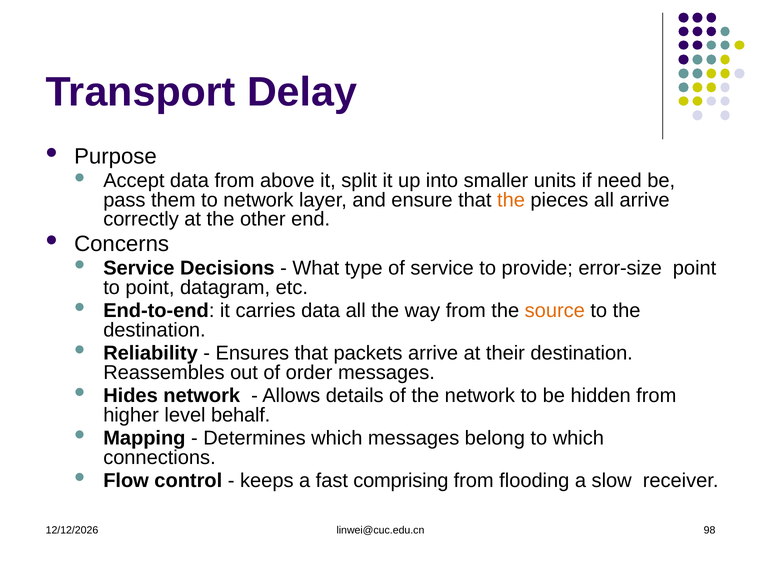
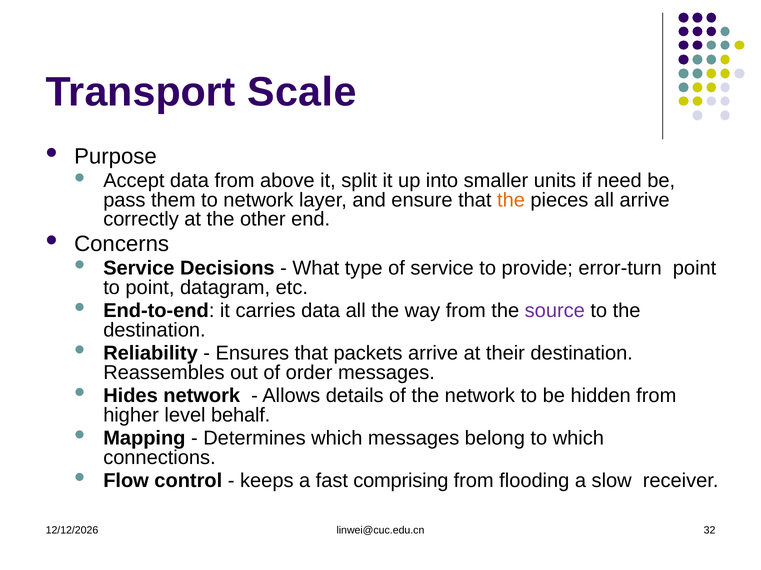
Delay: Delay -> Scale (302, 92)
error-size: error-size -> error-turn (620, 269)
source colour: orange -> purple (555, 311)
98: 98 -> 32 (710, 531)
